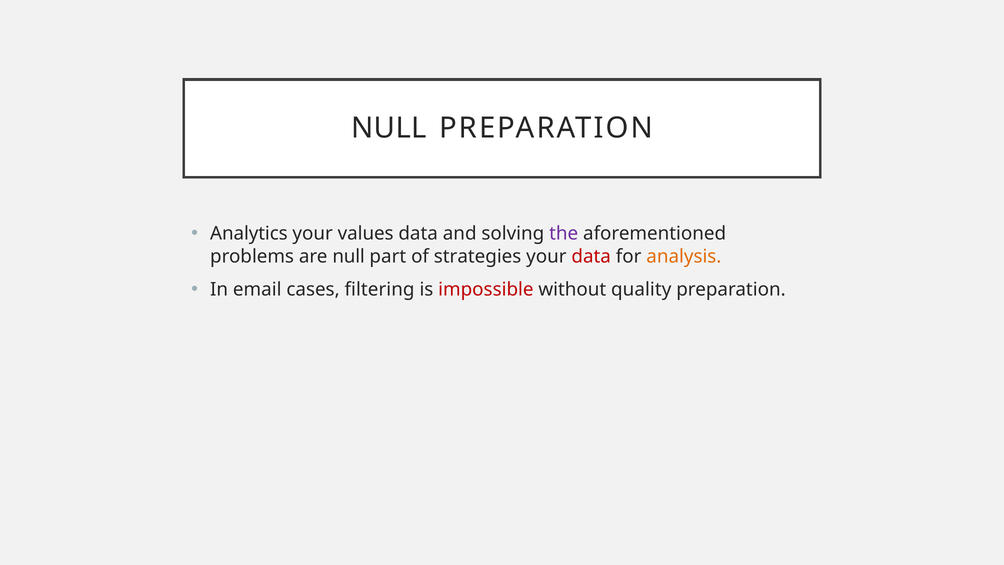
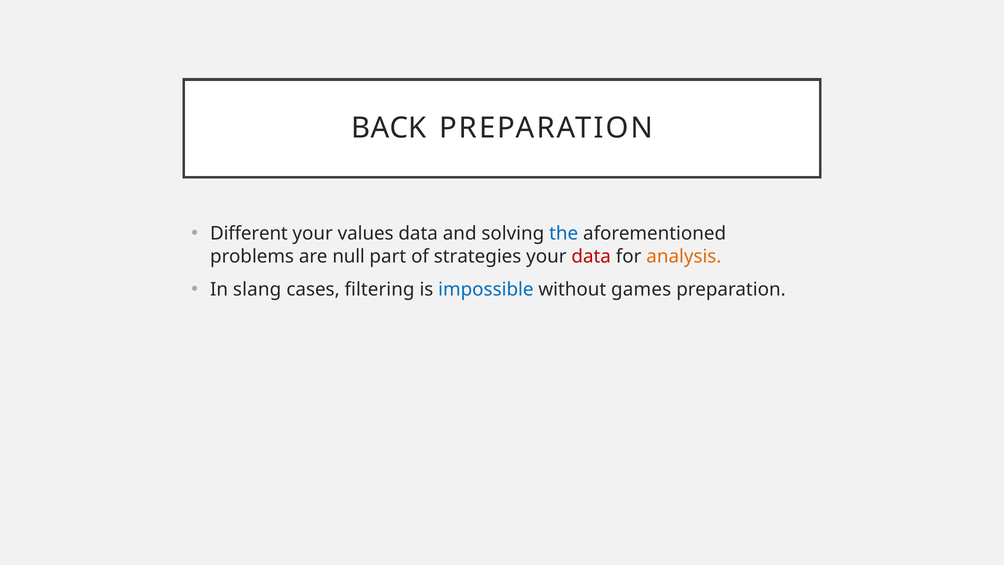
NULL: NULL -> BACK (389, 128)
Analytics: Analytics -> Different (249, 234)
the colour: purple -> blue (564, 234)
email: email -> slang (257, 289)
impossible colour: red -> blue (486, 289)
quality: quality -> games (641, 289)
